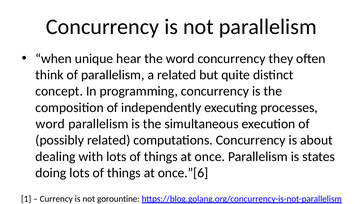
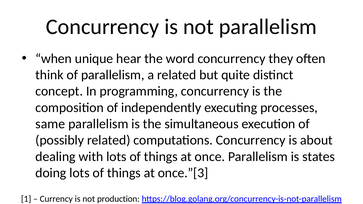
word: word -> same (50, 124)
once.”[6: once.”[6 -> once.”[3 (183, 173)
gorountine: gorountine -> production (118, 199)
